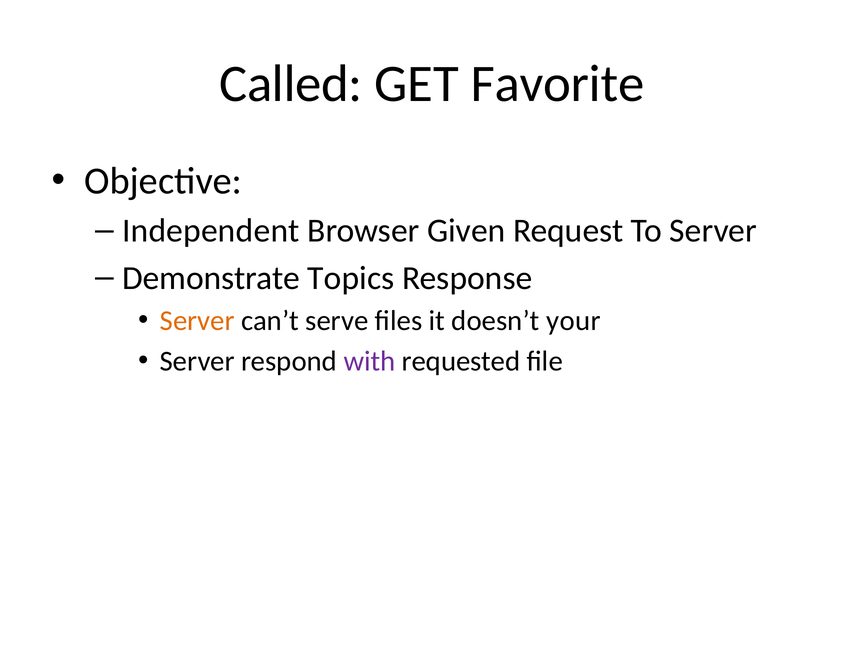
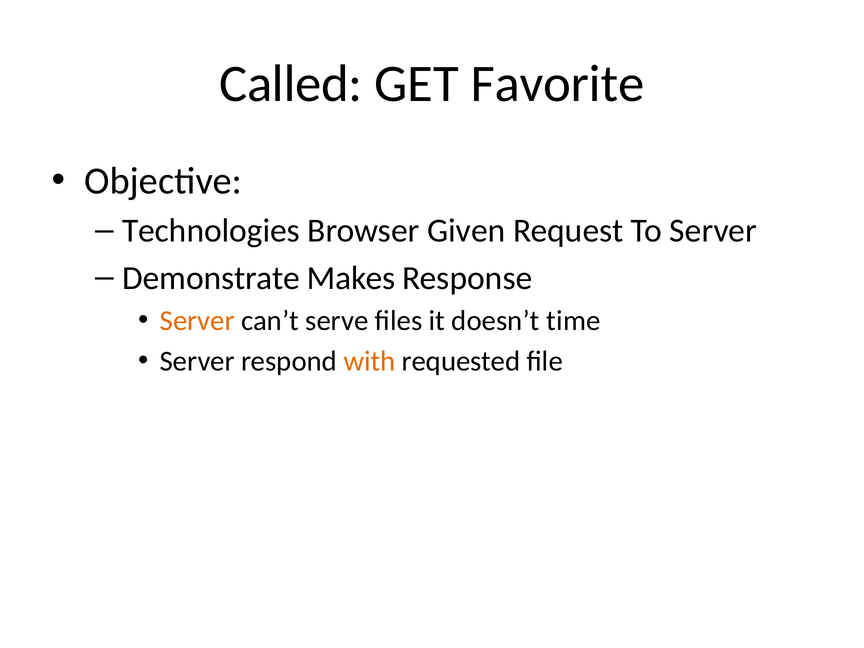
Independent: Independent -> Technologies (211, 231)
Topics: Topics -> Makes (351, 278)
your: your -> time (574, 321)
with colour: purple -> orange (369, 361)
